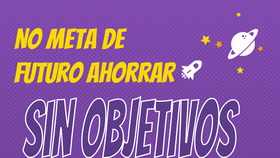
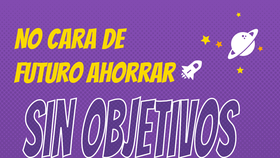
meta: meta -> cara (71, 40)
